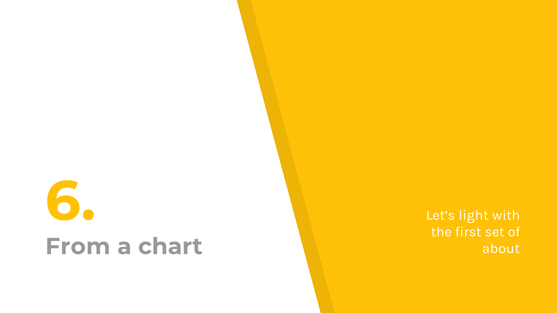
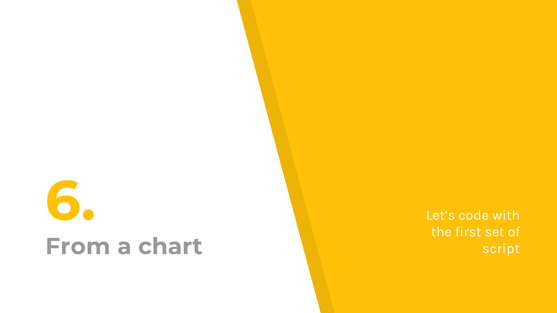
light: light -> code (474, 215)
about: about -> script (501, 249)
